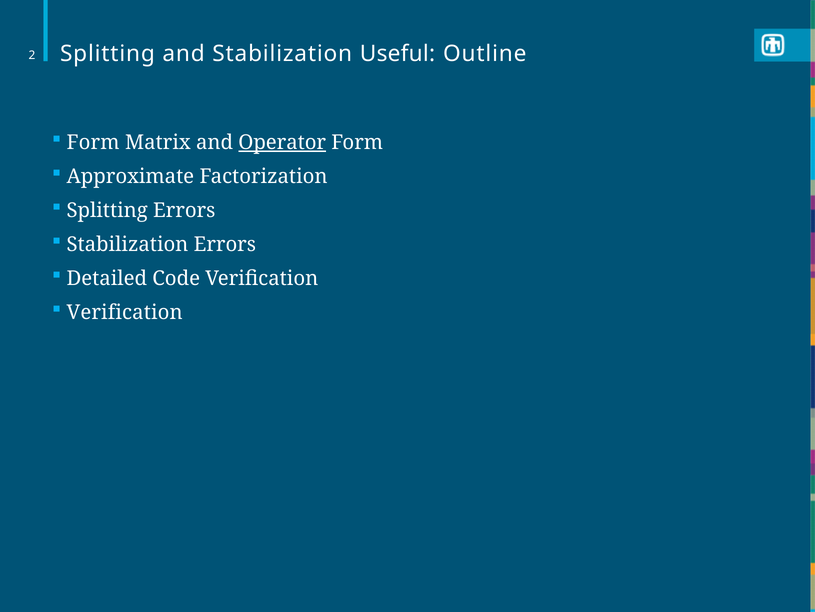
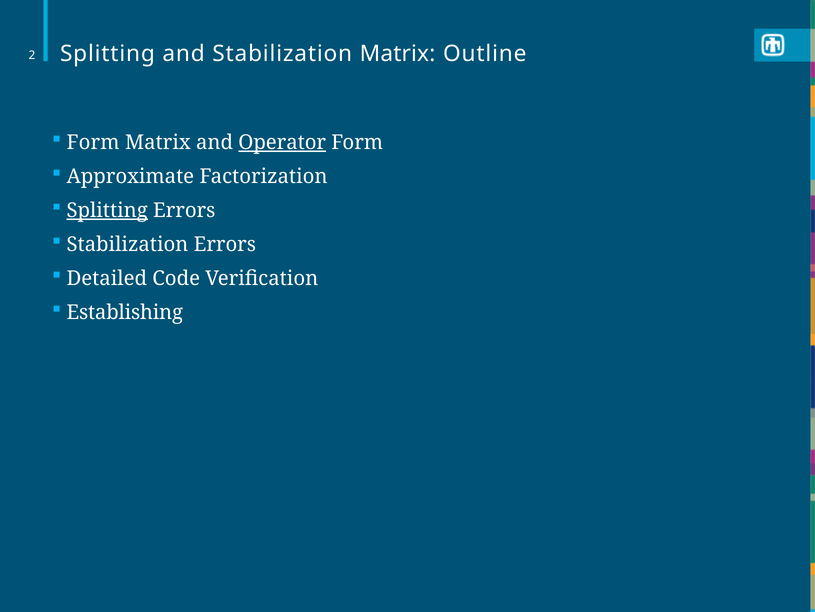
Stabilization Useful: Useful -> Matrix (398, 54)
Splitting underline: none -> present (107, 210)
Verification: Verification -> Establishing (125, 312)
